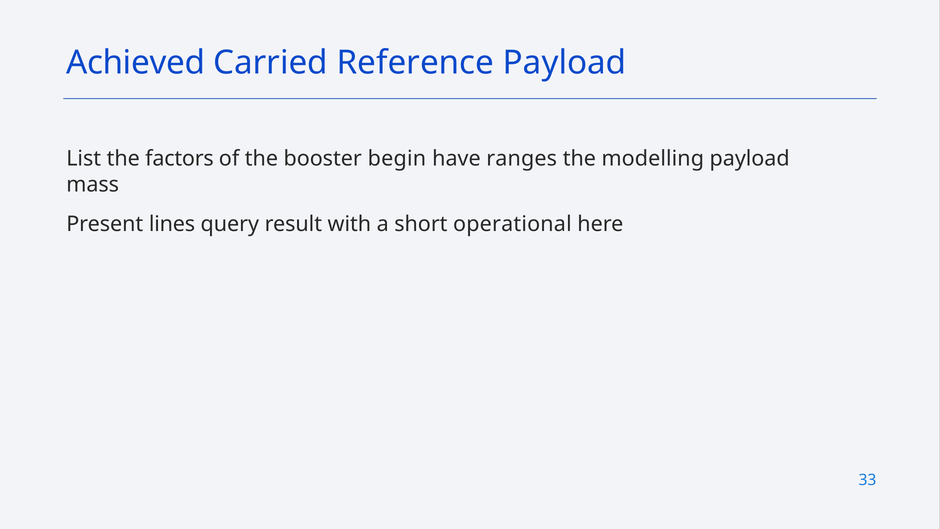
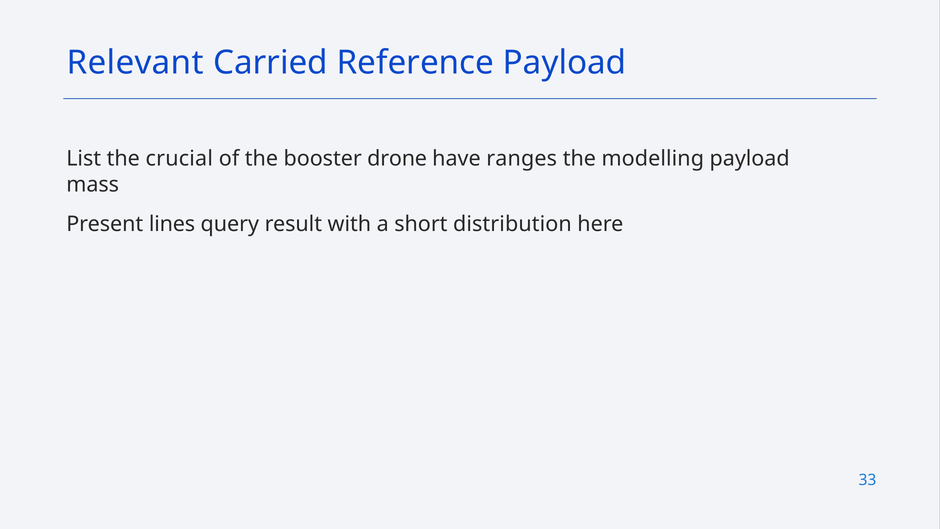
Achieved: Achieved -> Relevant (135, 63)
factors: factors -> crucial (179, 159)
begin: begin -> drone (397, 159)
operational: operational -> distribution (512, 224)
